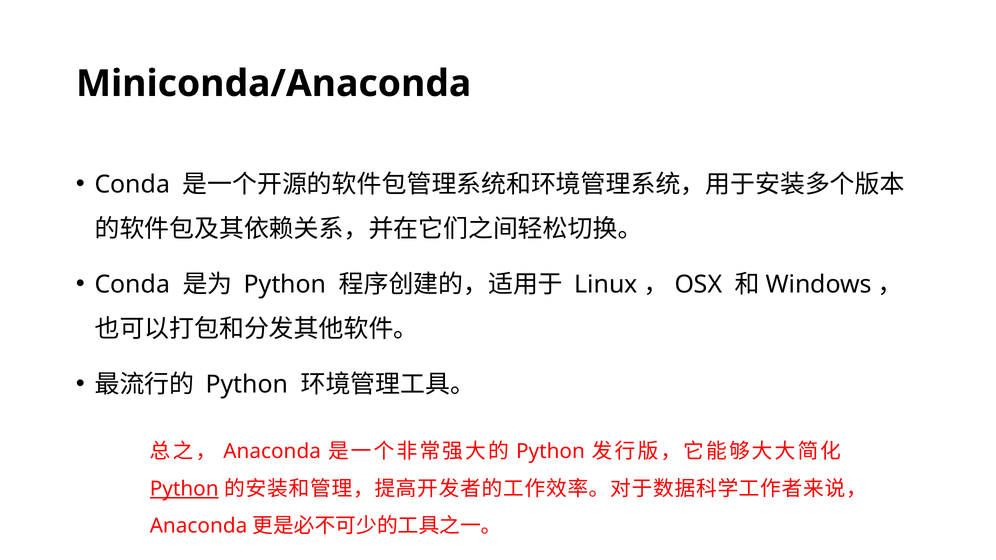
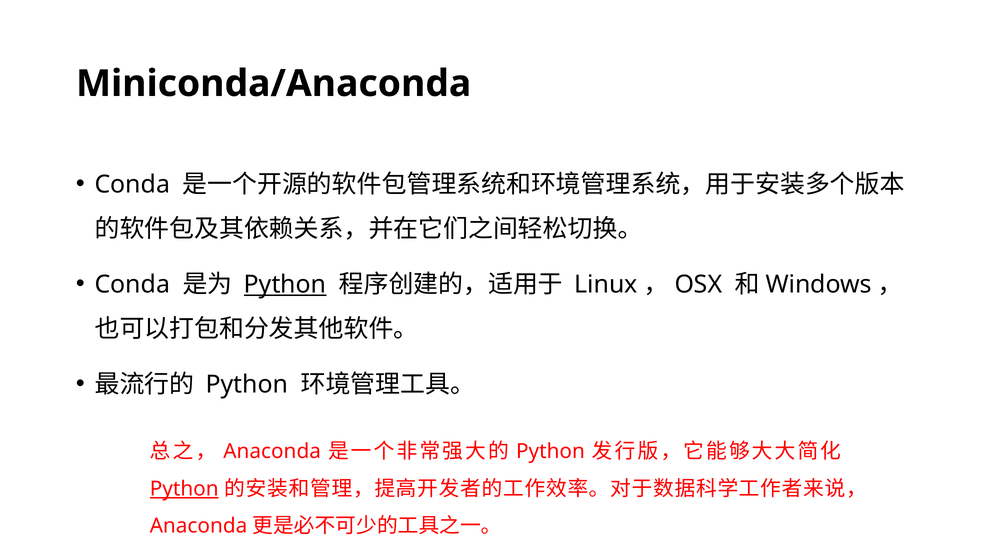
Python underline: none -> present (285, 285)
